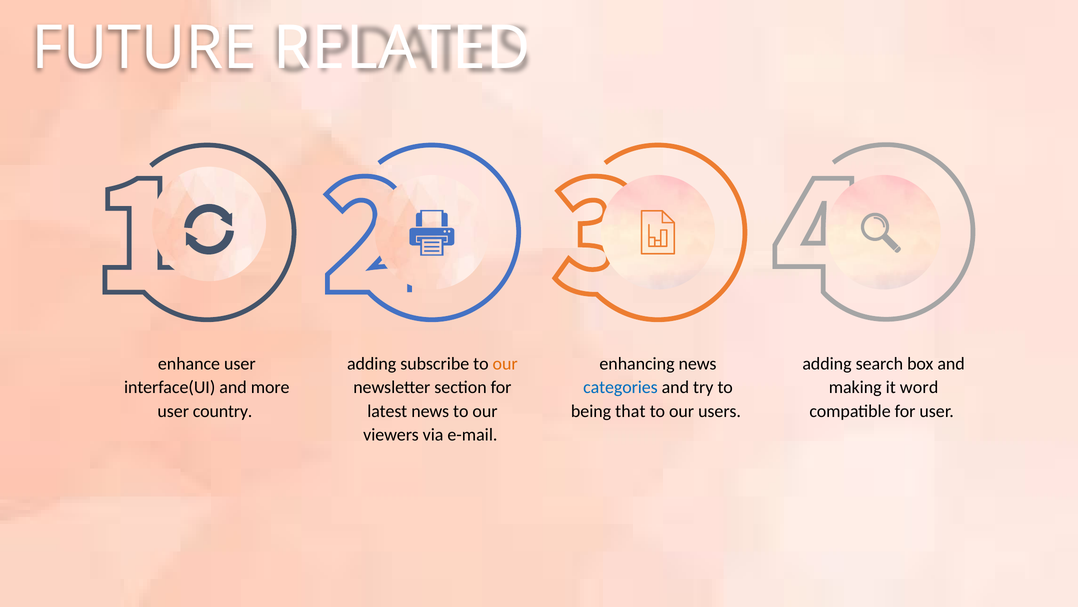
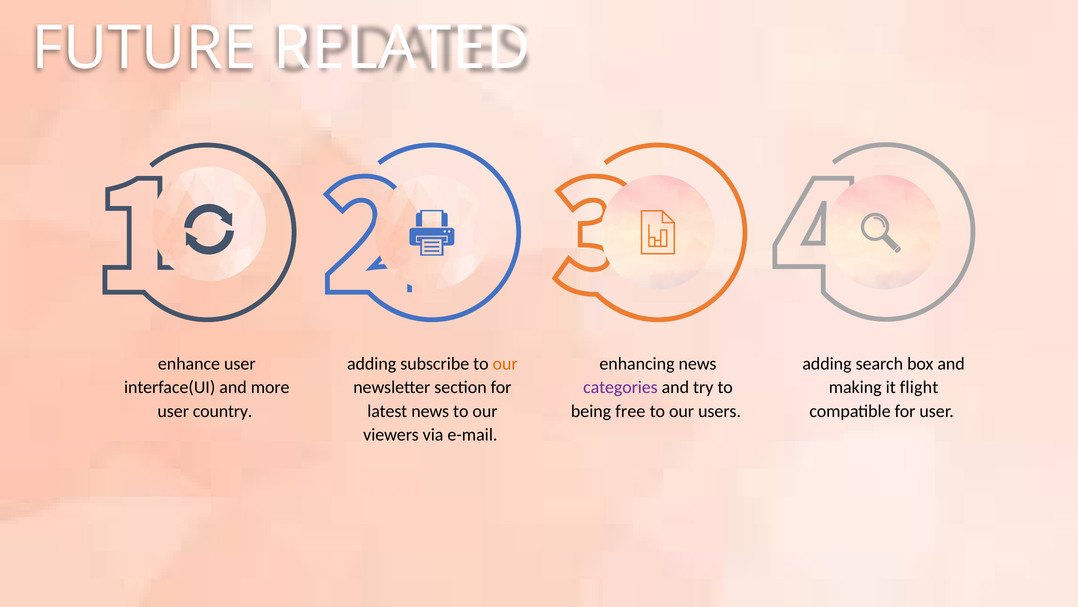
categories colour: blue -> purple (620, 387)
word: word -> flight (919, 387)
that: that -> free (630, 411)
